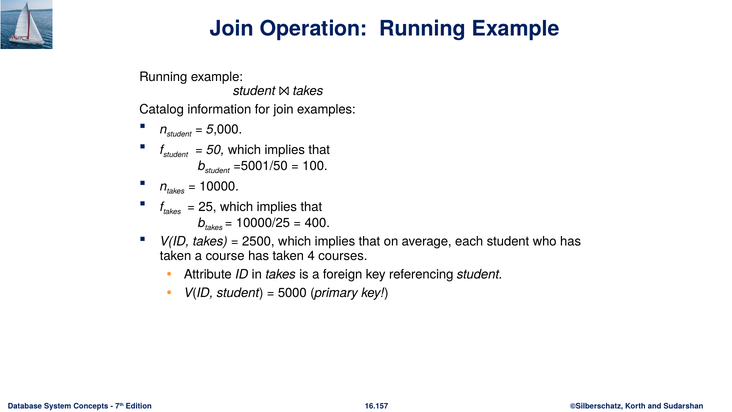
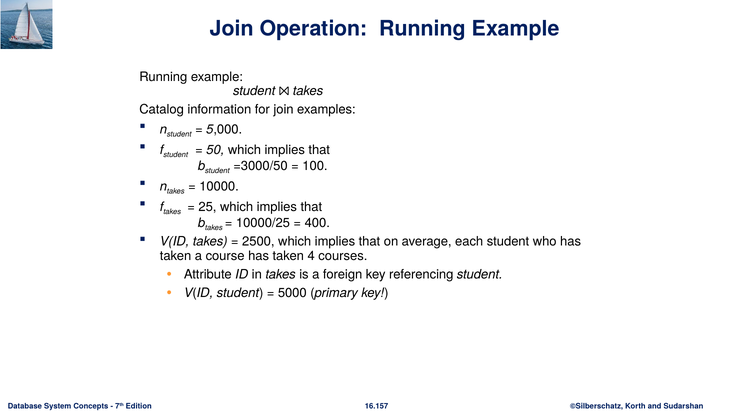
=5001/50: =5001/50 -> =3000/50 (260, 166)
